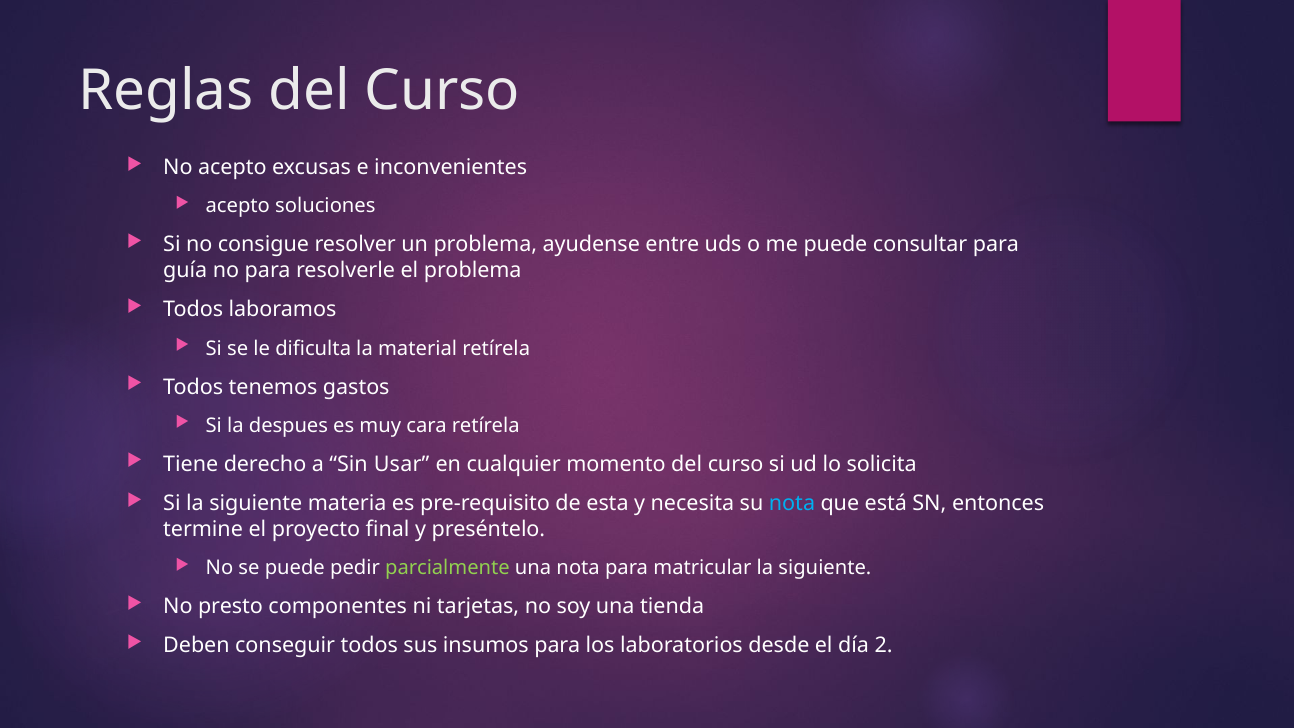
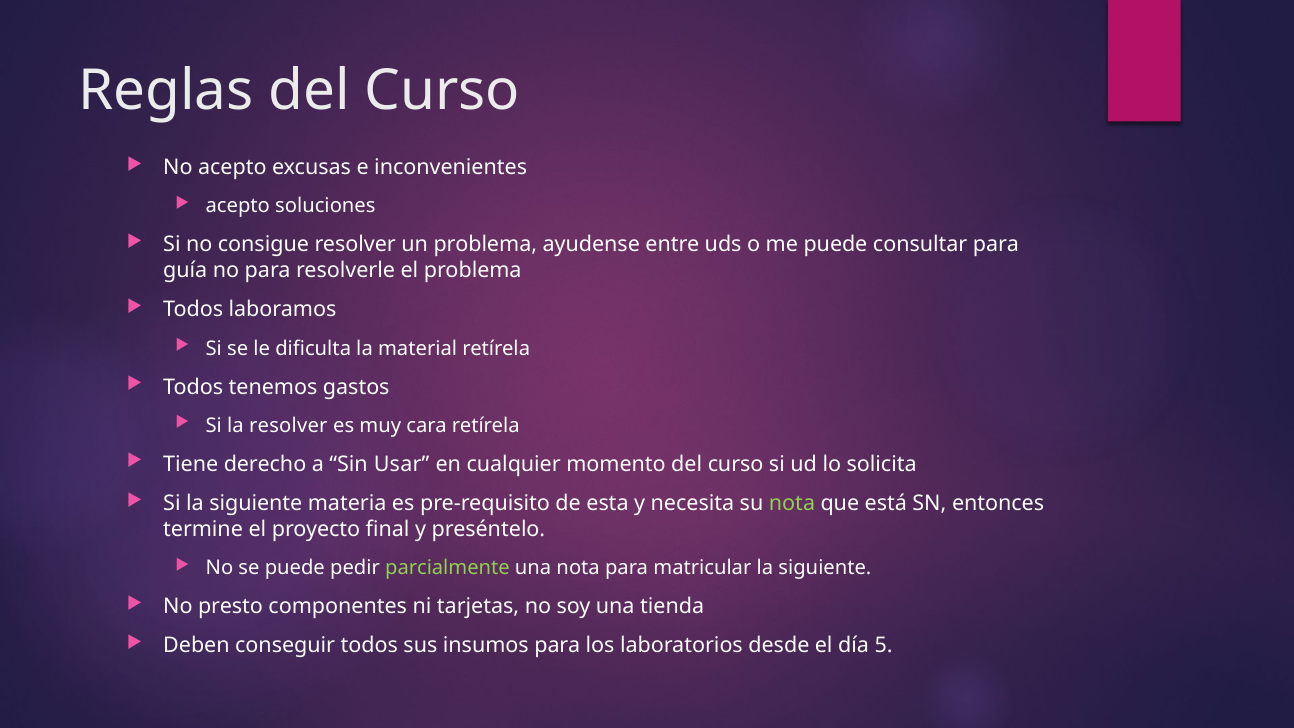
la despues: despues -> resolver (288, 425)
nota colour: light blue -> light green (792, 503)
2: 2 -> 5 (884, 646)
